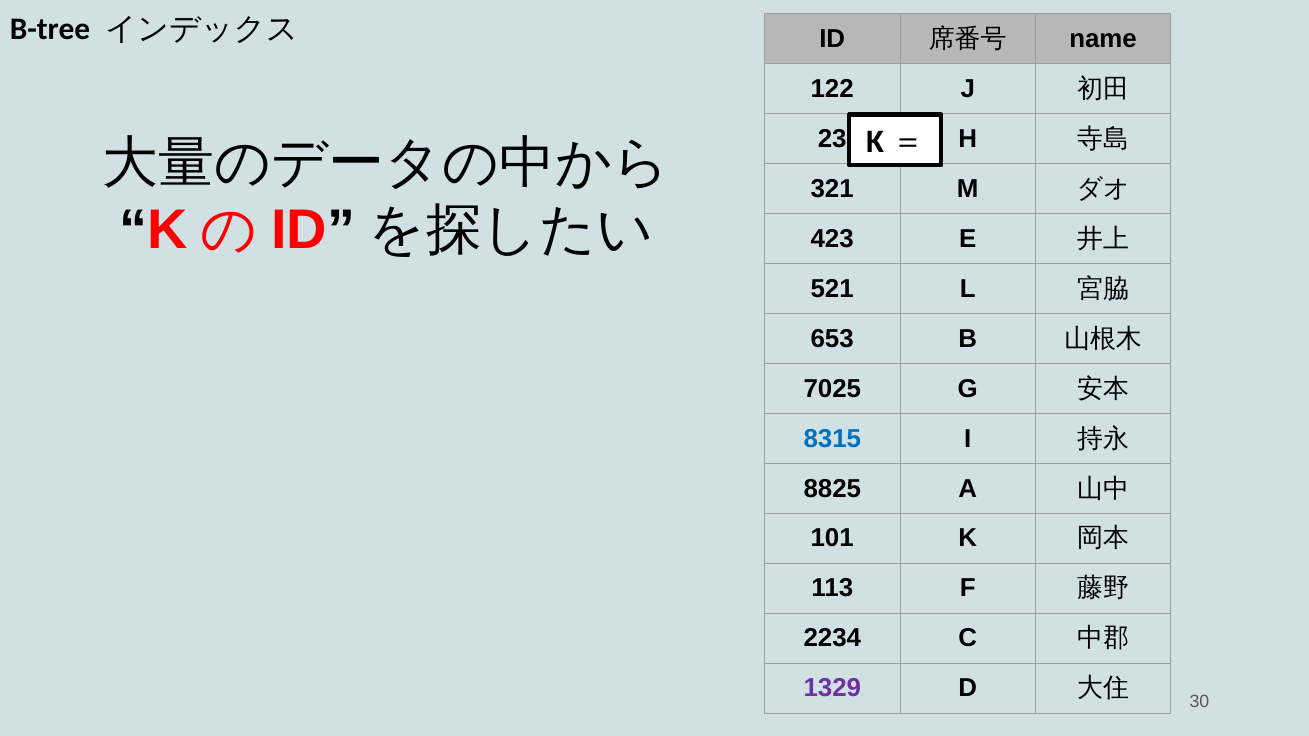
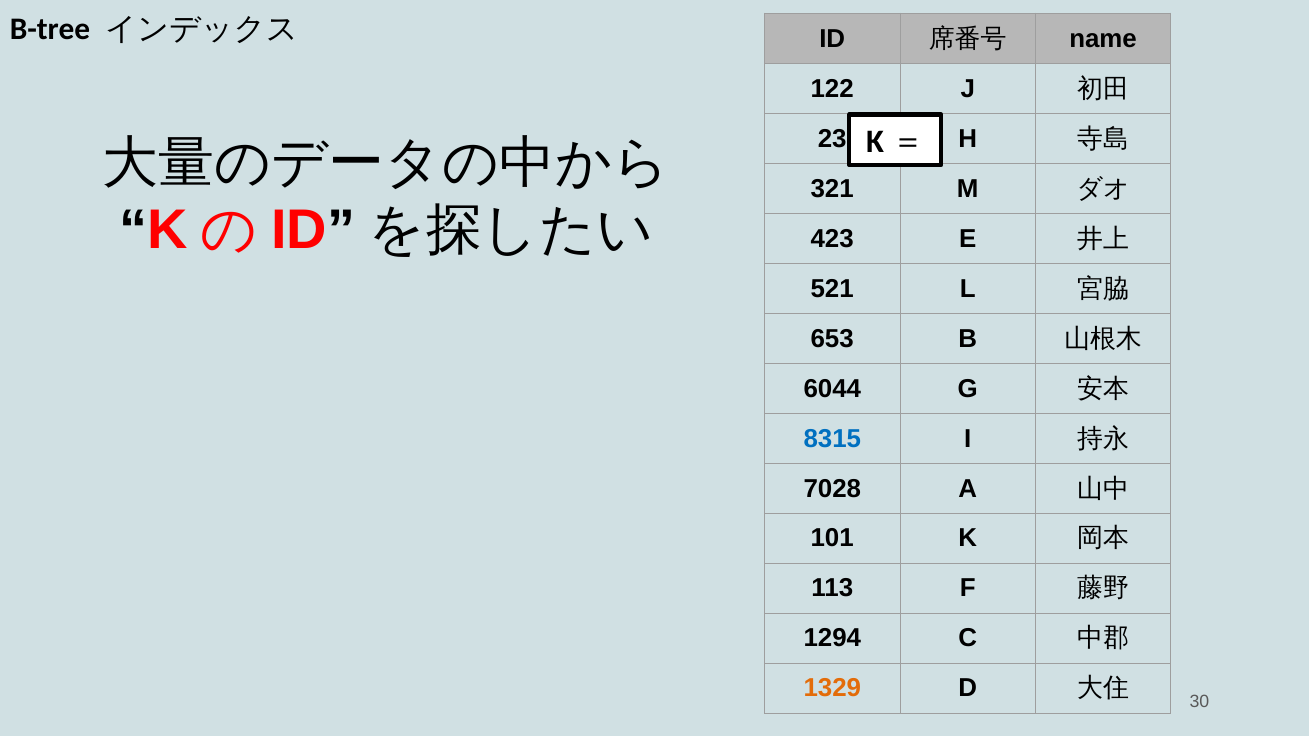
7025: 7025 -> 6044 (832, 389)
8825: 8825 -> 7028 (832, 489)
2234: 2234 -> 1294 (832, 639)
1329 colour: purple -> orange (832, 689)
